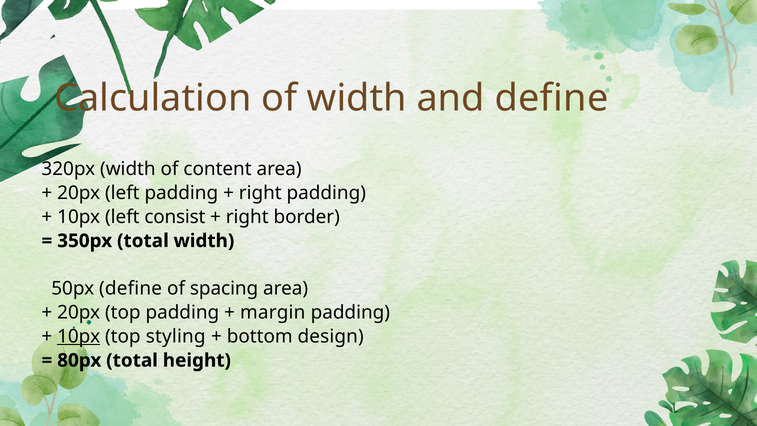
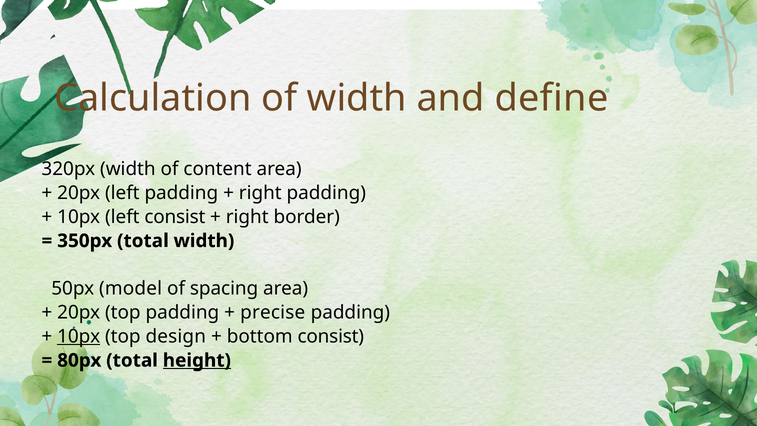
50px define: define -> model (131, 289)
margin: margin -> precise (273, 312)
styling: styling -> design (176, 336)
bottom design: design -> consist (331, 336)
height underline: none -> present (197, 360)
